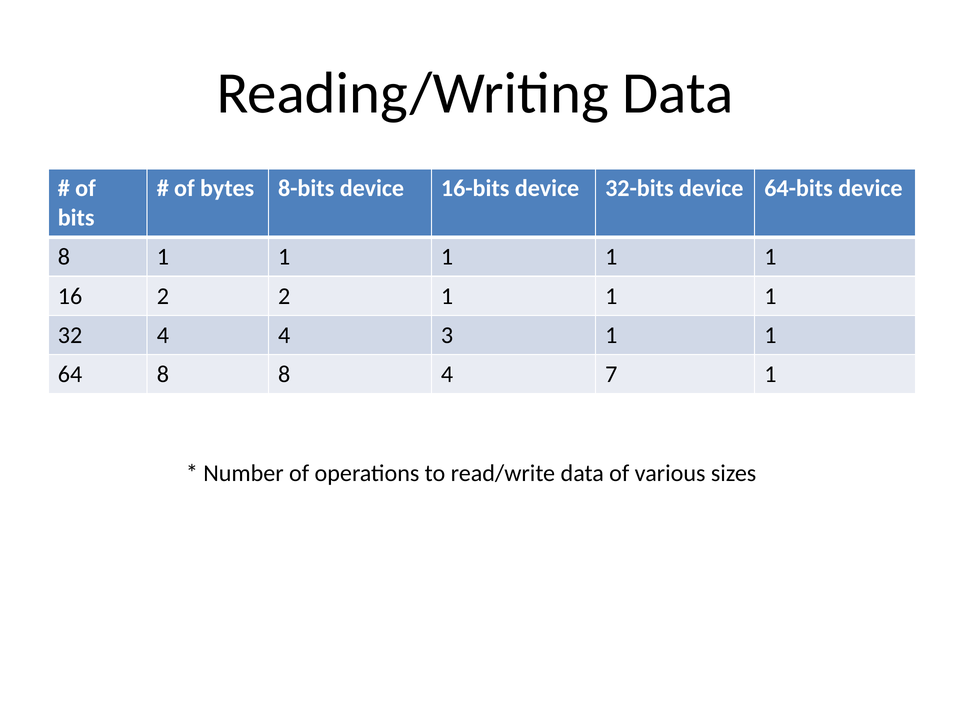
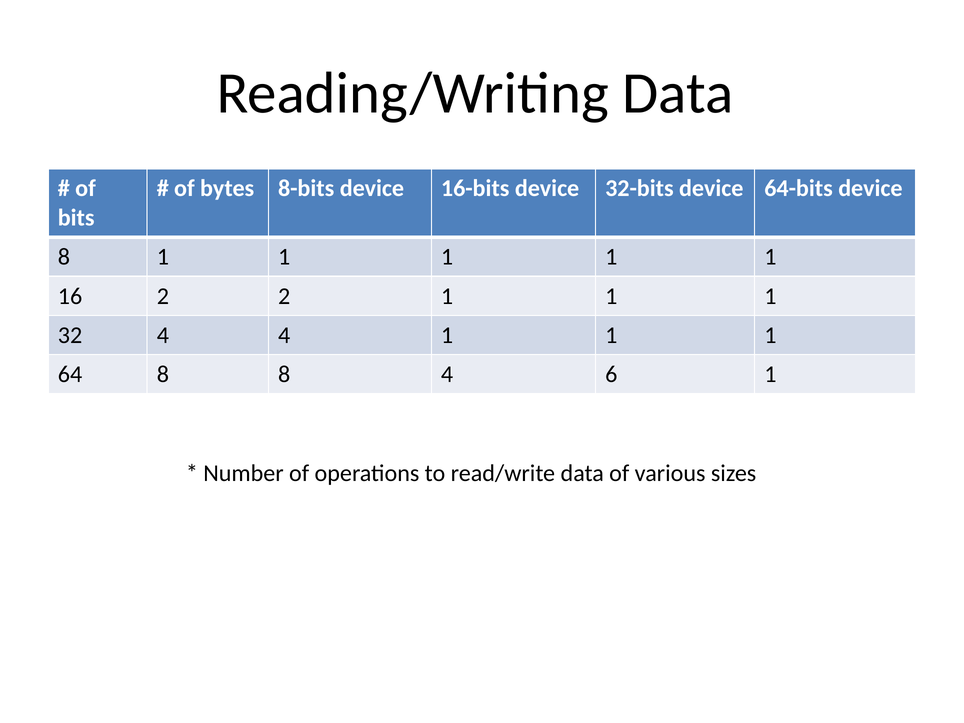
4 3: 3 -> 1 (447, 335)
7: 7 -> 6 (611, 374)
